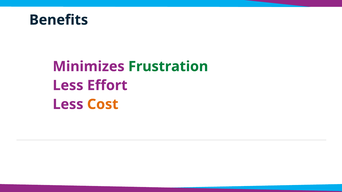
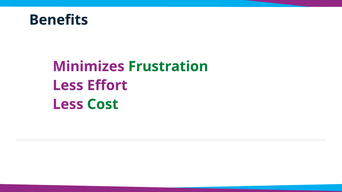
Cost colour: orange -> green (103, 104)
